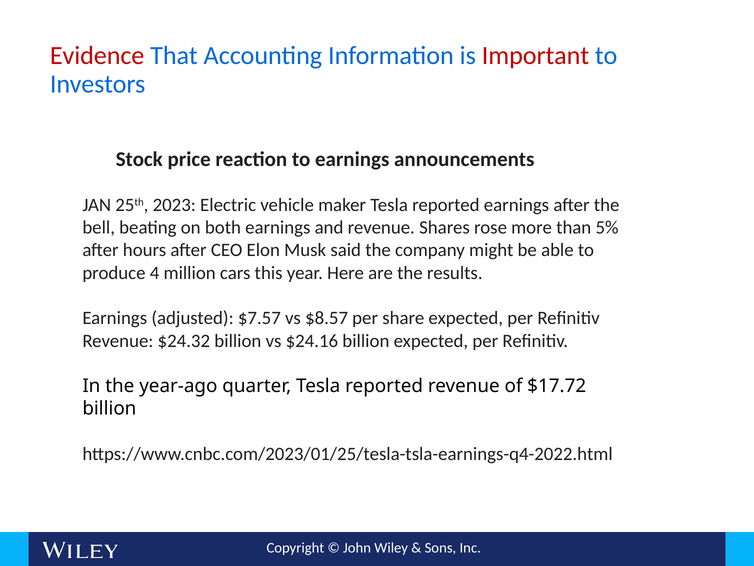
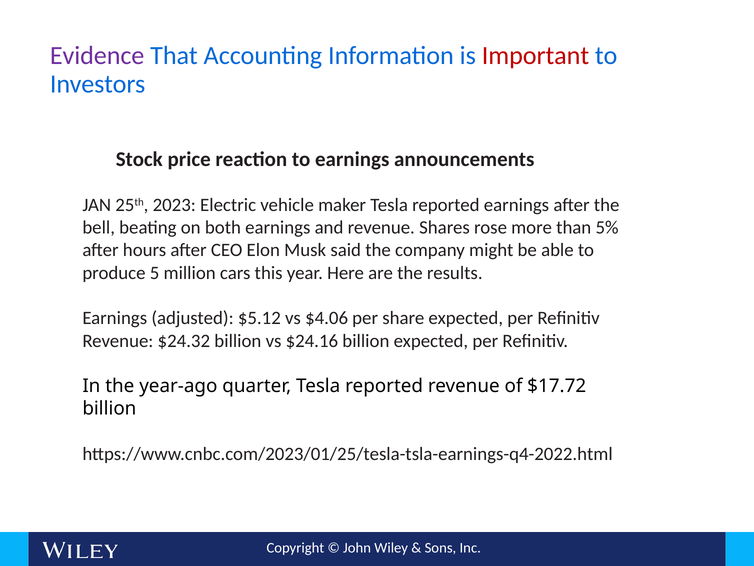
Evidence colour: red -> purple (97, 56)
4: 4 -> 5 (155, 273)
$7.57: $7.57 -> $5.12 (259, 318)
$8.57: $8.57 -> $4.06 (327, 318)
